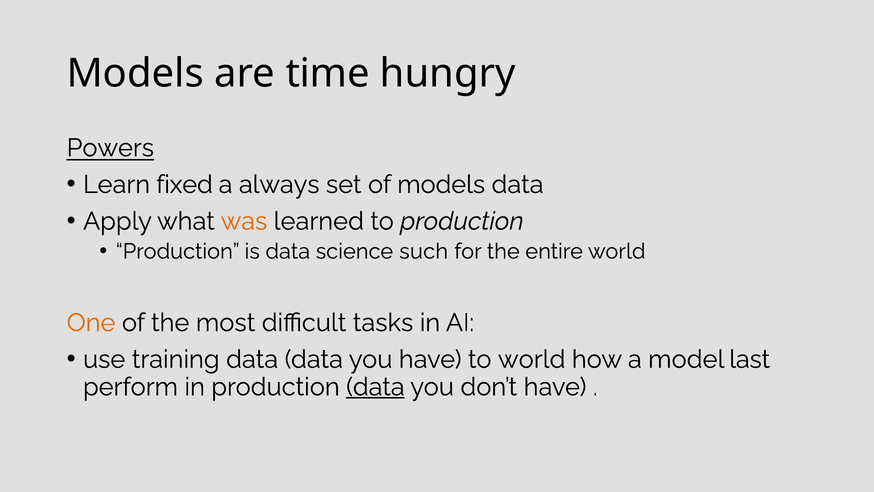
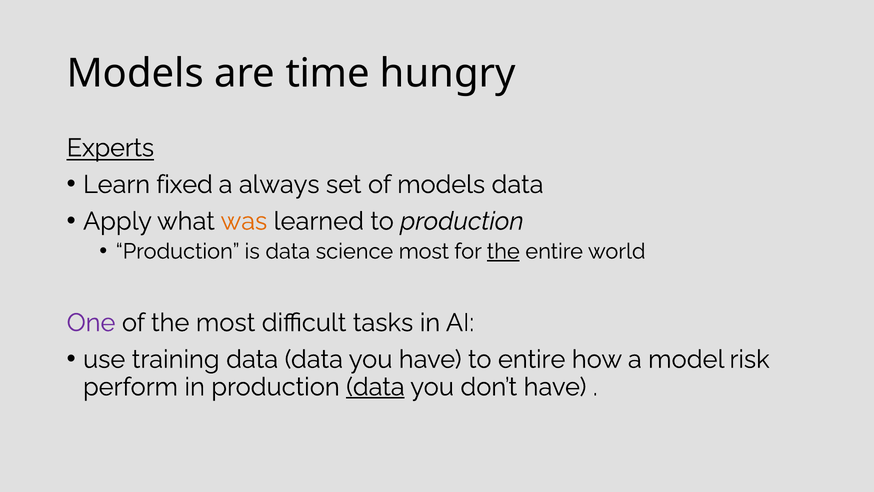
Powers: Powers -> Experts (110, 148)
science such: such -> most (424, 251)
the underline: none -> present (503, 251)
One colour: orange -> purple (91, 322)
to world: world -> entire (532, 359)
last: last -> risk (750, 359)
